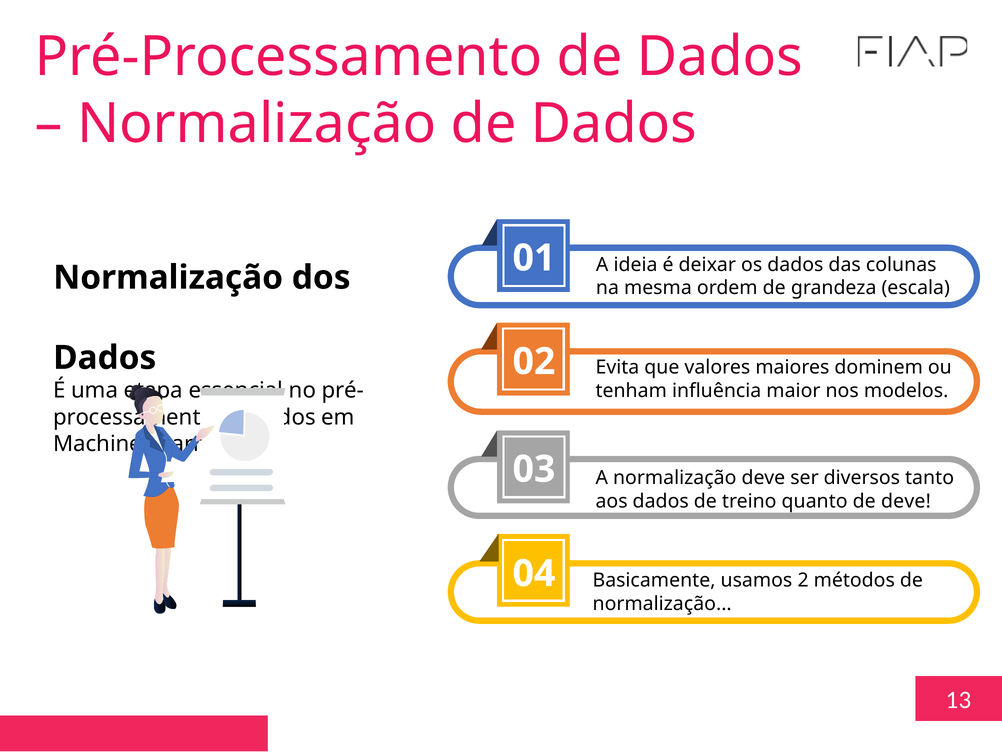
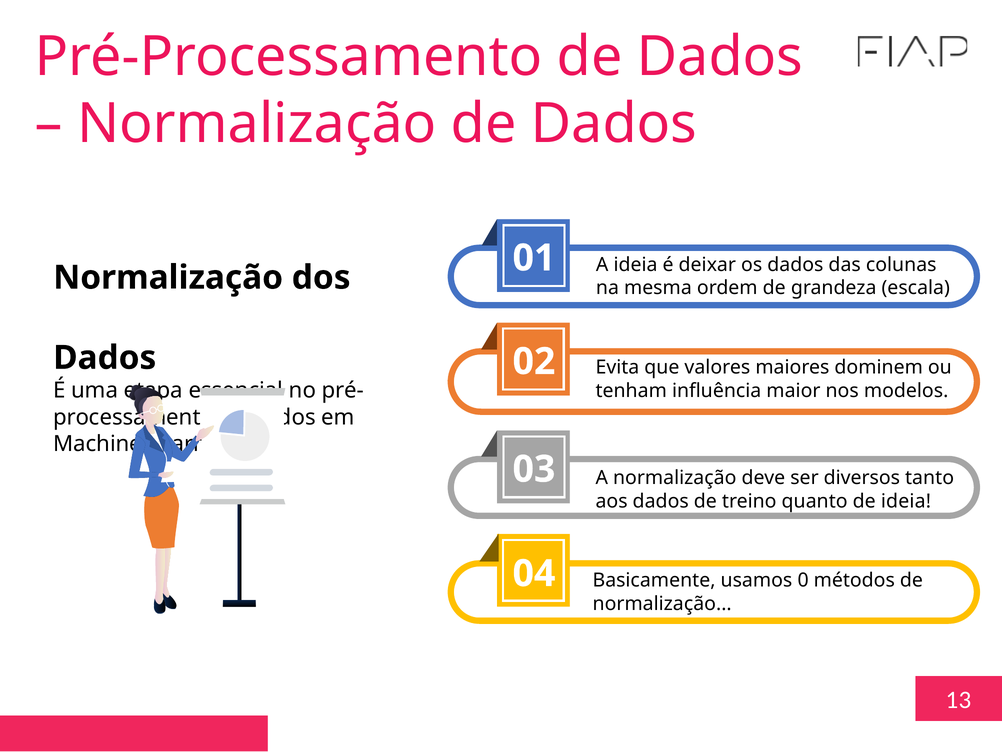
de deve: deve -> ideia (906, 501)
2: 2 -> 0 (803, 580)
